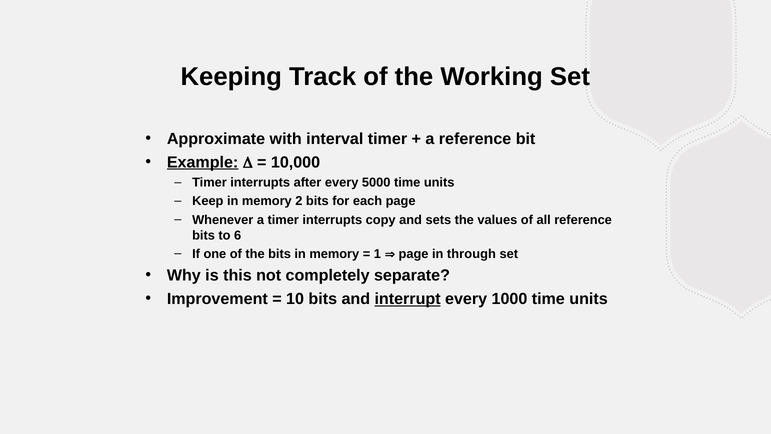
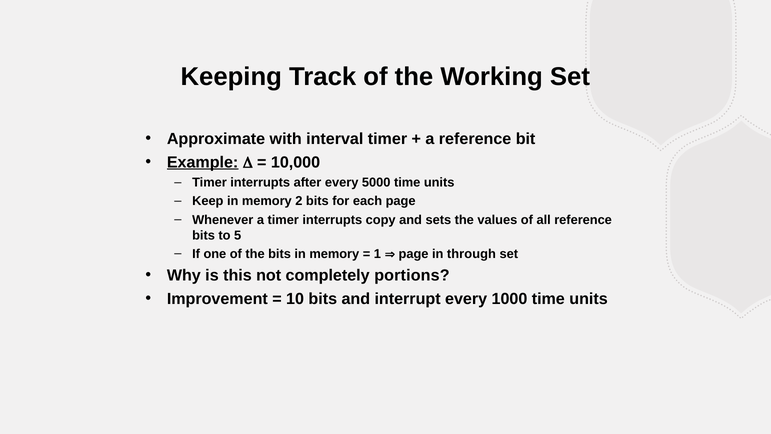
6: 6 -> 5 (238, 235)
separate: separate -> portions (412, 275)
interrupt underline: present -> none (408, 299)
